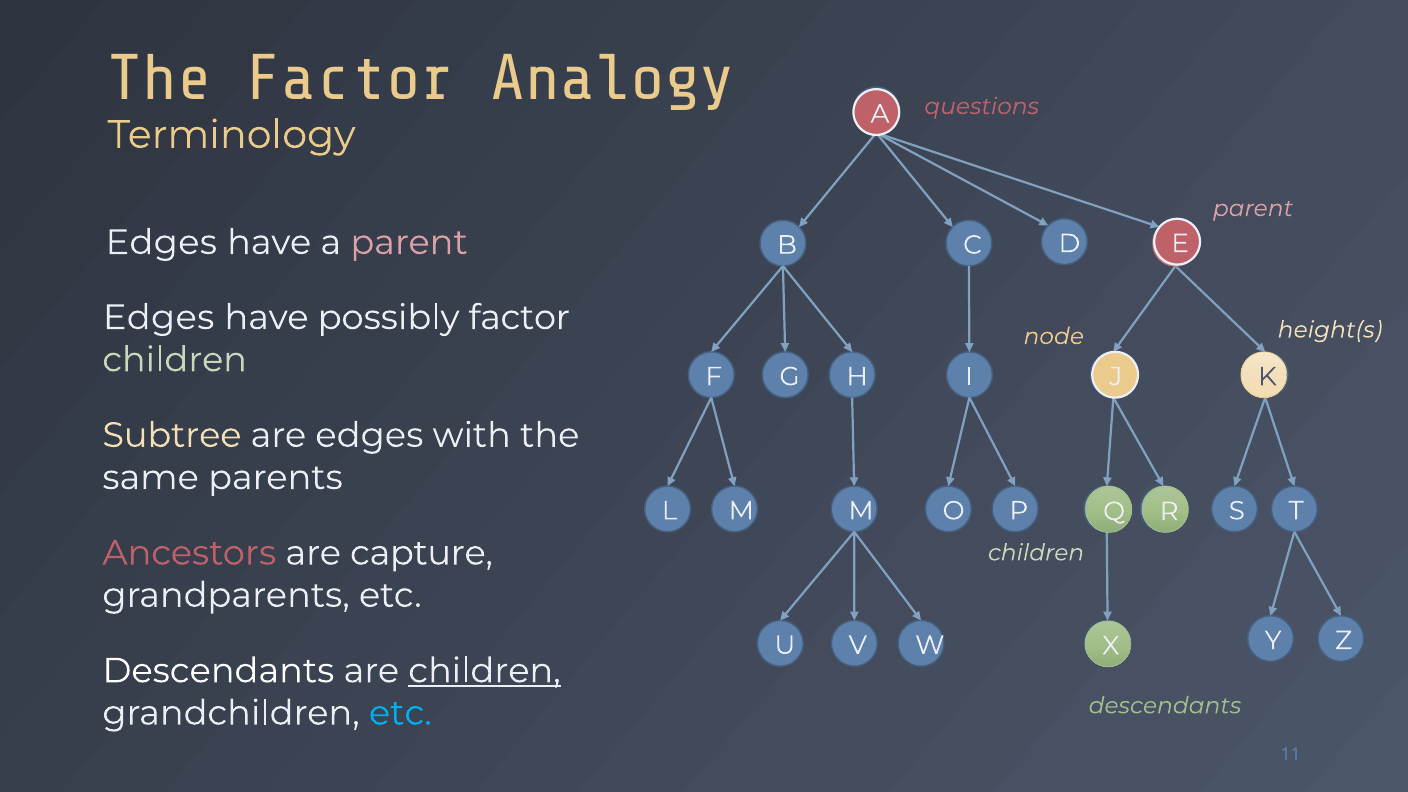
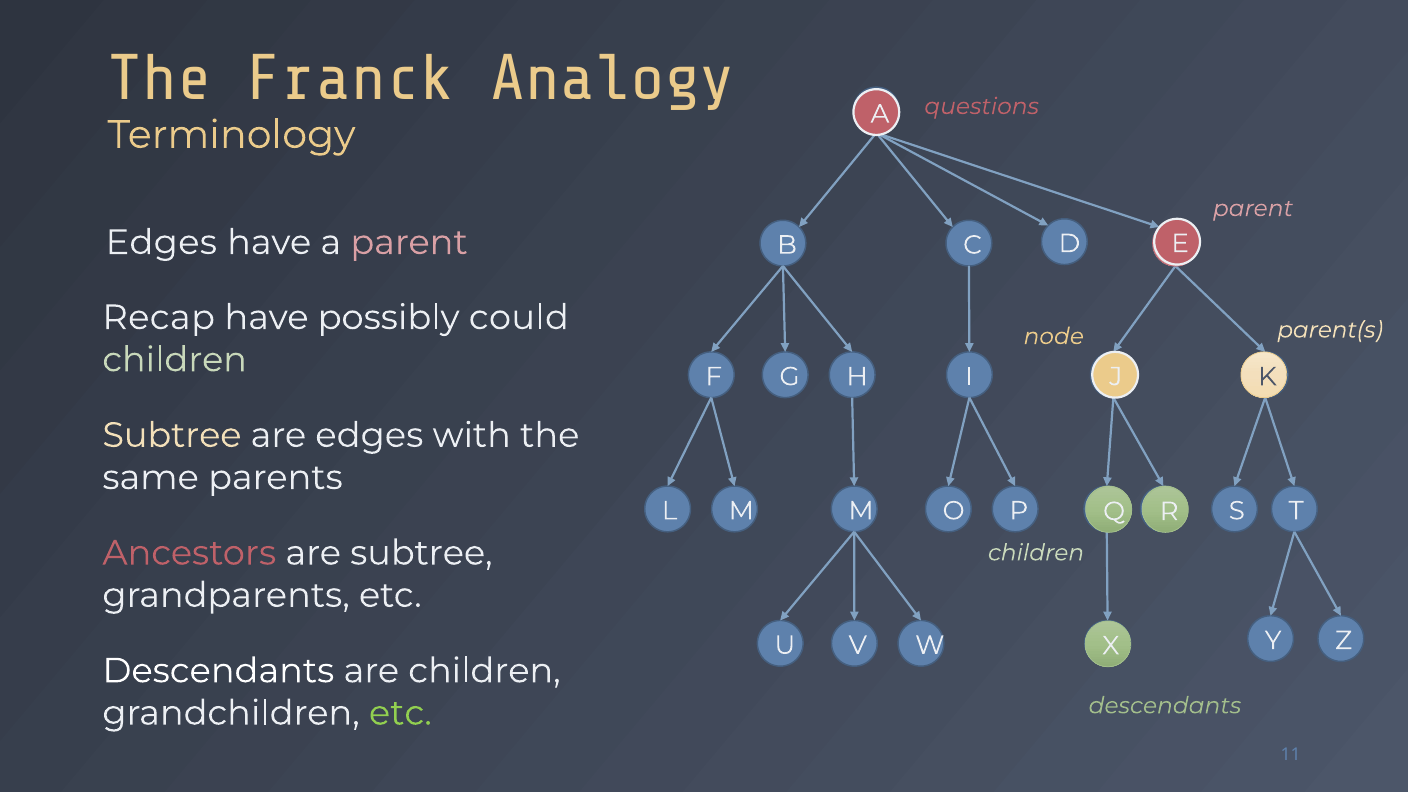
The Factor: Factor -> Franck (351, 78)
Edges: Edges -> Recap (159, 317)
possibly factor: factor -> could (519, 317)
height(s: height(s -> parent(s (1330, 330)
are capture: capture -> subtree (421, 553)
children underline: present -> none (484, 671)
etc colour: light blue -> light green (400, 713)
